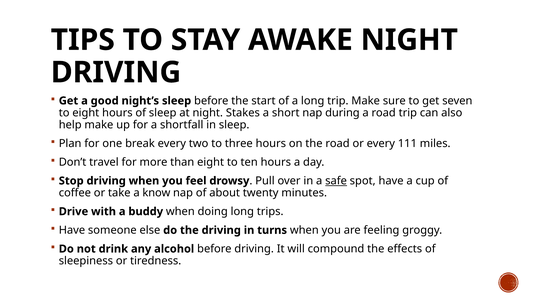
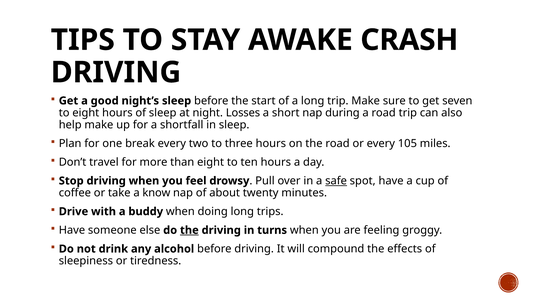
AWAKE NIGHT: NIGHT -> CRASH (409, 40)
Stakes: Stakes -> Losses (243, 113)
111: 111 -> 105 (407, 143)
the underline: none -> present (189, 230)
